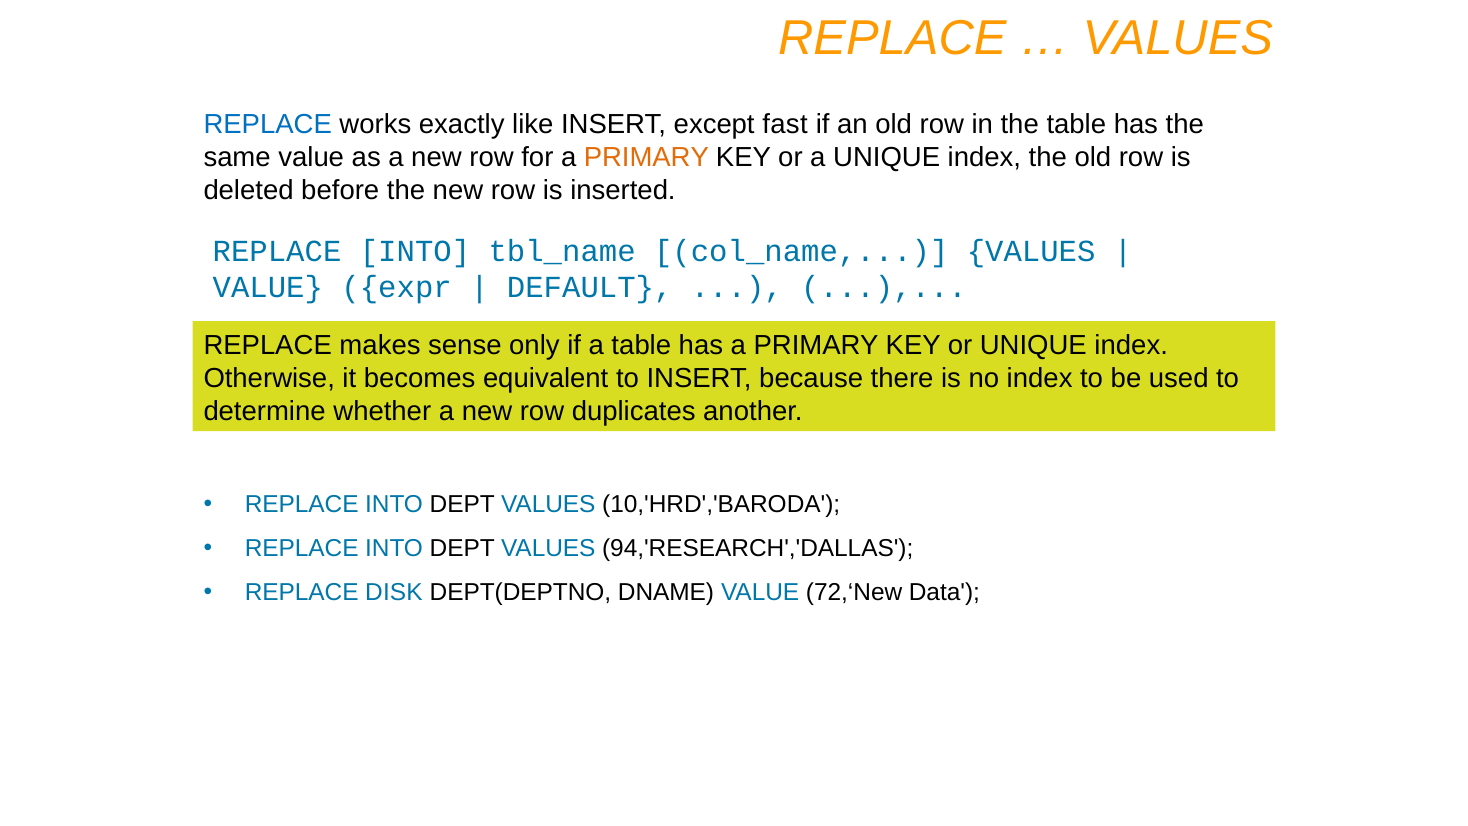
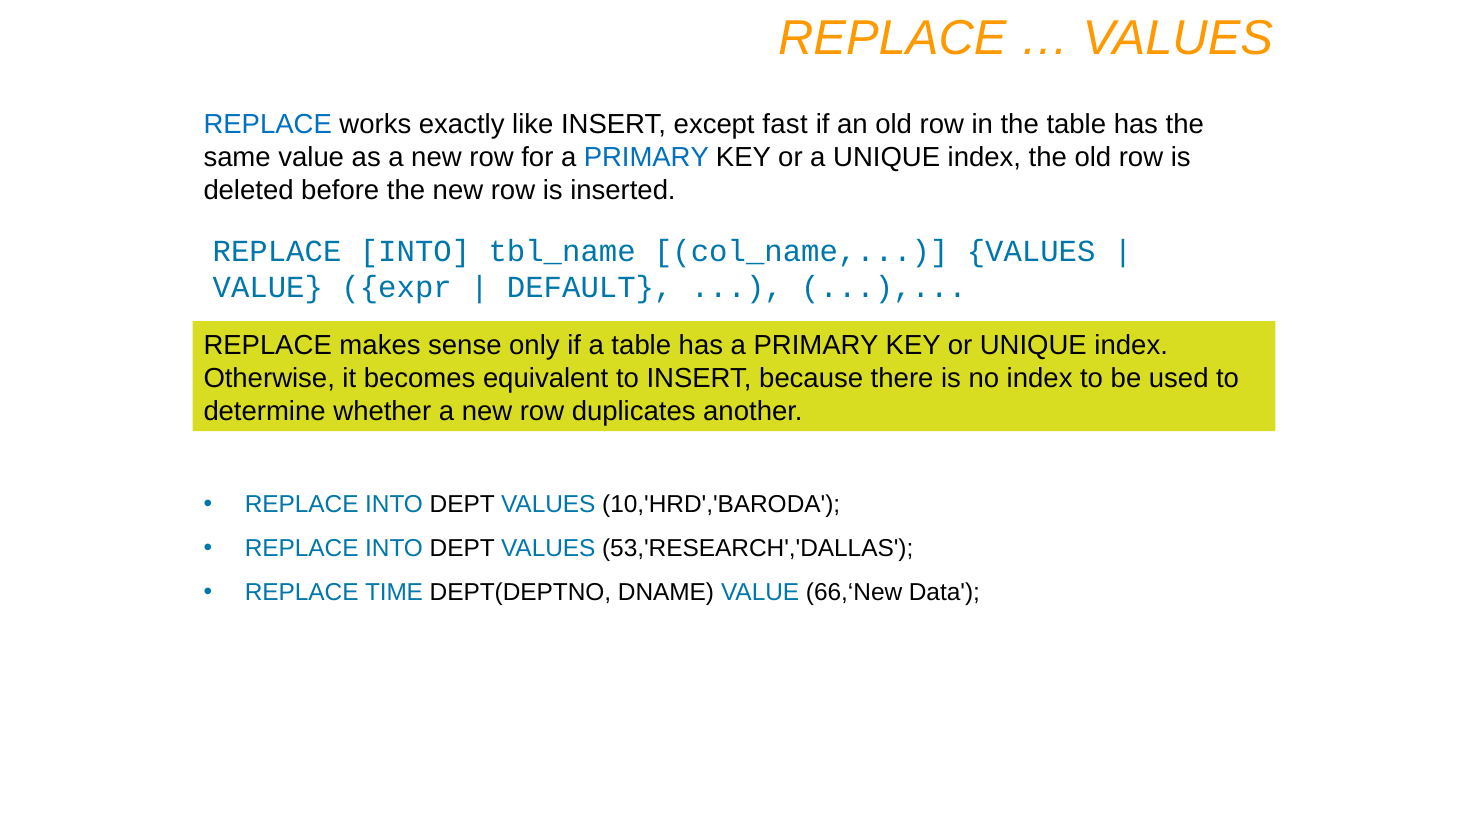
PRIMARY colour: orange -> blue (646, 158)
94,'RESEARCH','DALLAS: 94,'RESEARCH','DALLAS -> 53,'RESEARCH','DALLAS (758, 548)
DISK: DISK -> TIME (394, 592)
72,‘New: 72,‘New -> 66,‘New (854, 592)
